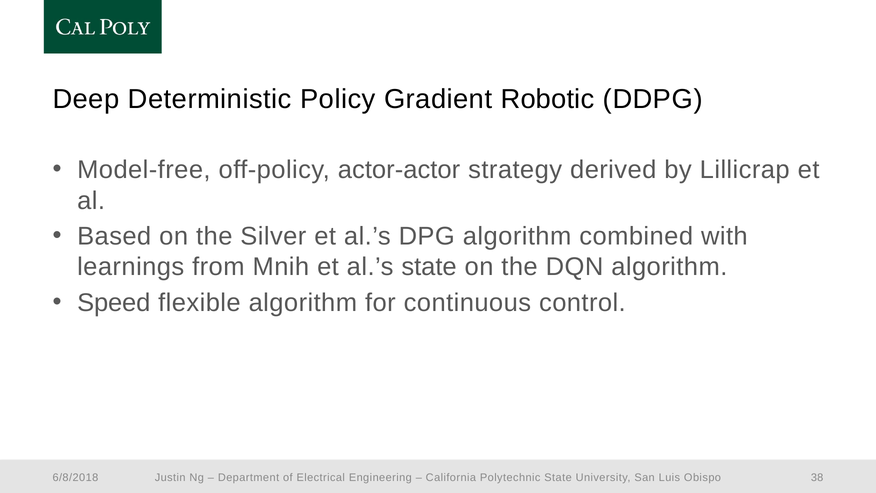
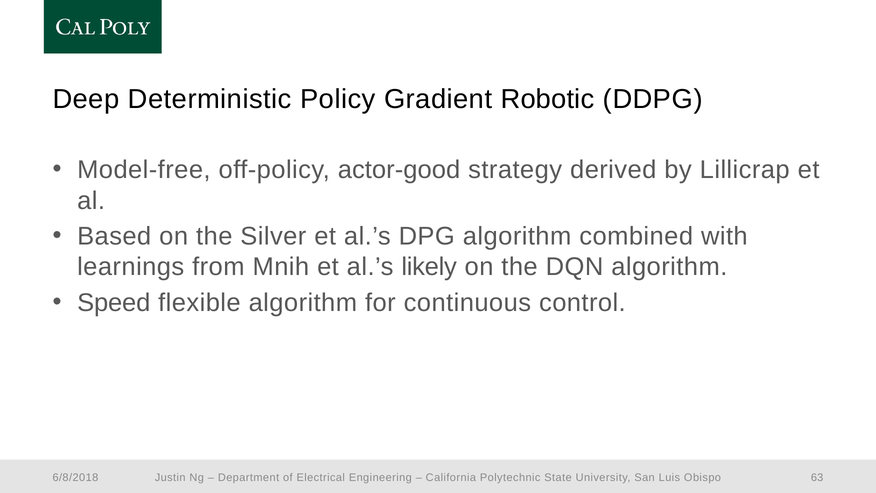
actor-actor: actor-actor -> actor-good (399, 170)
al.’s state: state -> likely (429, 267)
38: 38 -> 63 (817, 477)
